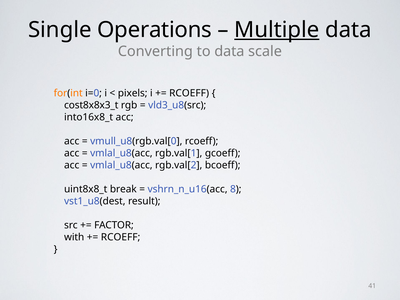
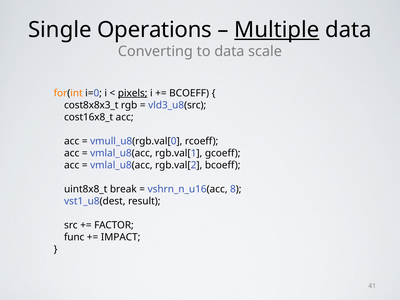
pixels underline: none -> present (133, 93)
RCOEFF: RCOEFF -> BCOEFF (189, 93)
into16x8_t: into16x8_t -> cost16x8_t (89, 117)
with: with -> func (74, 237)
RCOEFF: RCOEFF -> IMPACT (121, 237)
